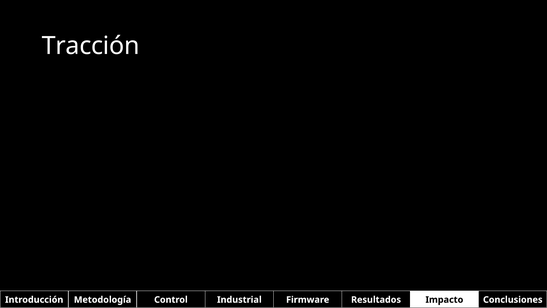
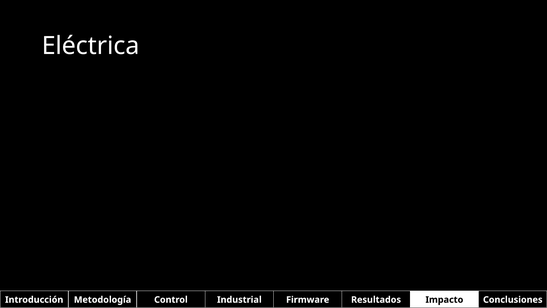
Tracción: Tracción -> Eléctrica (91, 46)
